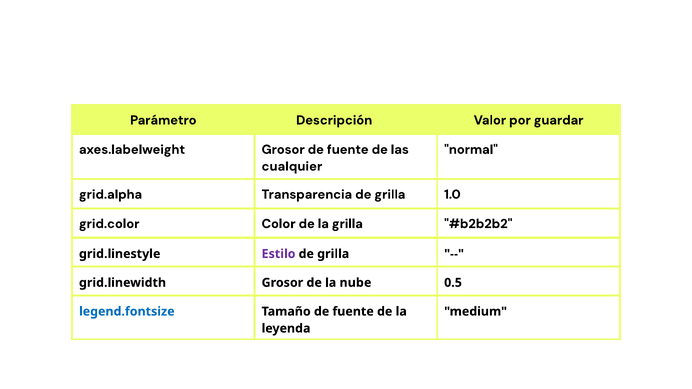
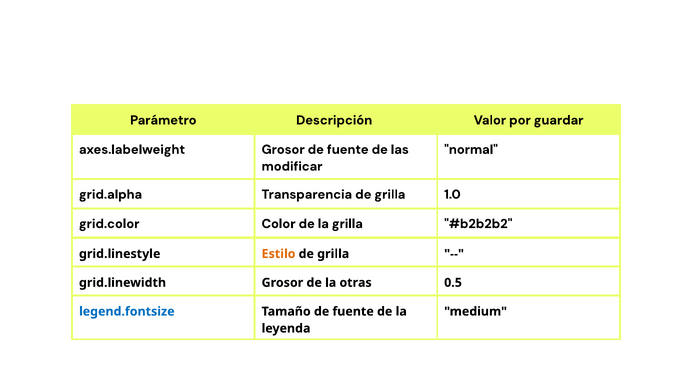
cualquier: cualquier -> modificar (292, 166)
Estilo colour: purple -> orange (279, 254)
nube: nube -> otras (356, 283)
